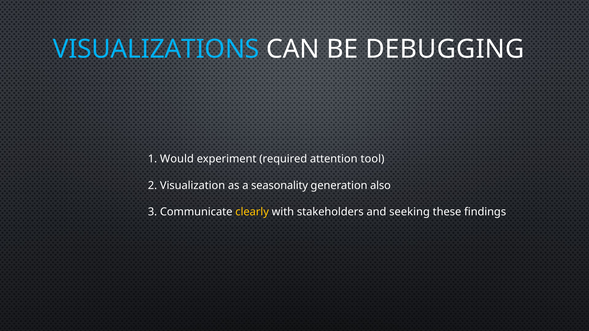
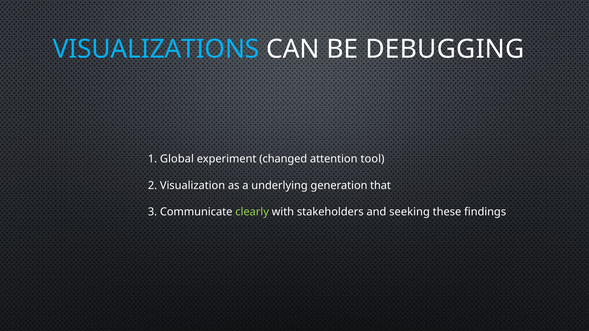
Would: Would -> Global (177, 159)
required: required -> changed (283, 159)
seasonality: seasonality -> underlying (280, 186)
also: also -> that (380, 186)
clearly colour: yellow -> light green (252, 212)
